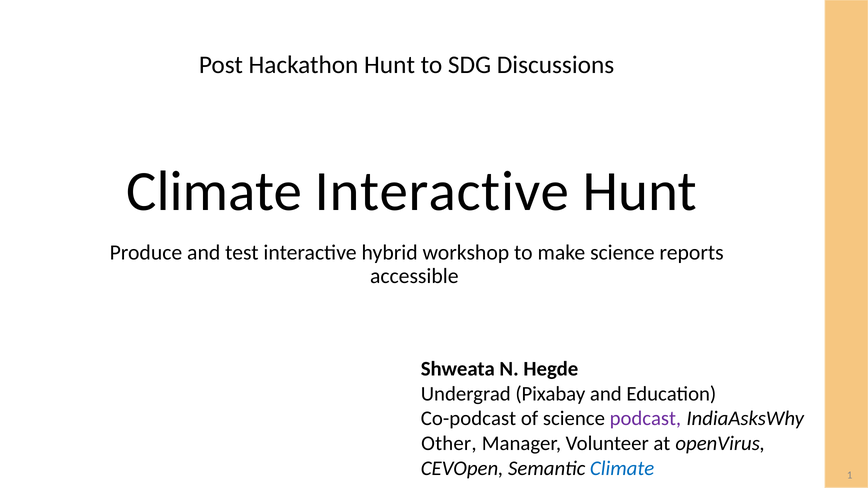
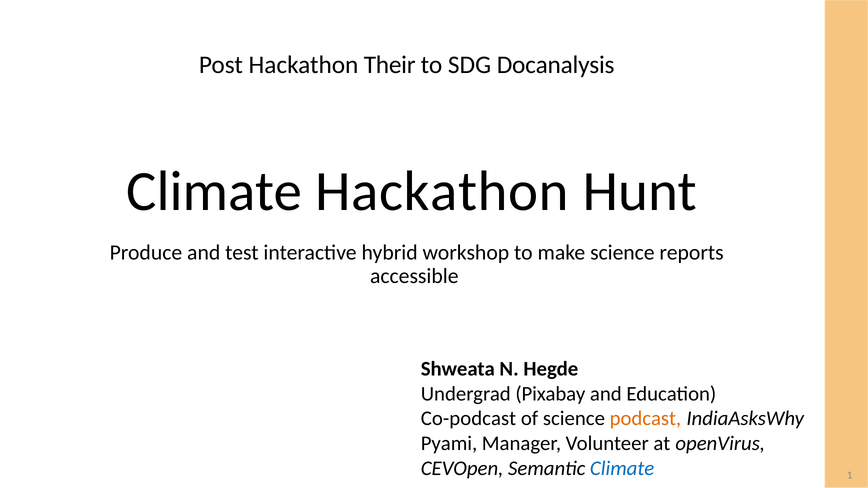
Hackathon Hunt: Hunt -> Their (390, 65)
Discussions: Discussions -> Docanalysis (556, 65)
Climate Interactive: Interactive -> Hackathon (442, 192)
podcast colour: purple -> orange (645, 419)
Other: Other -> Pyami (449, 444)
